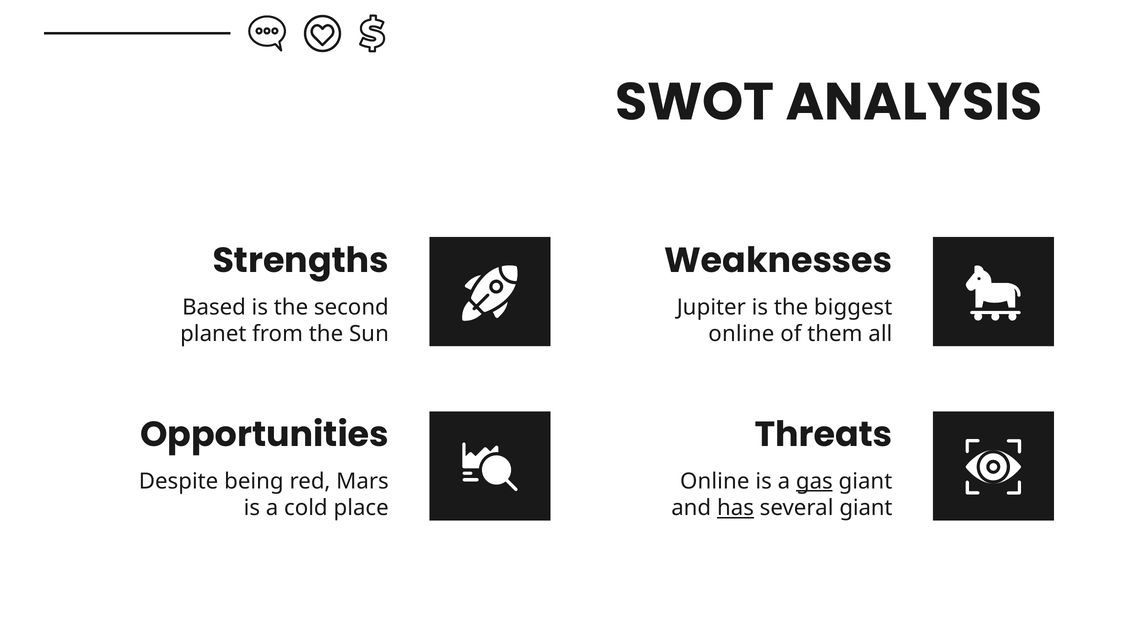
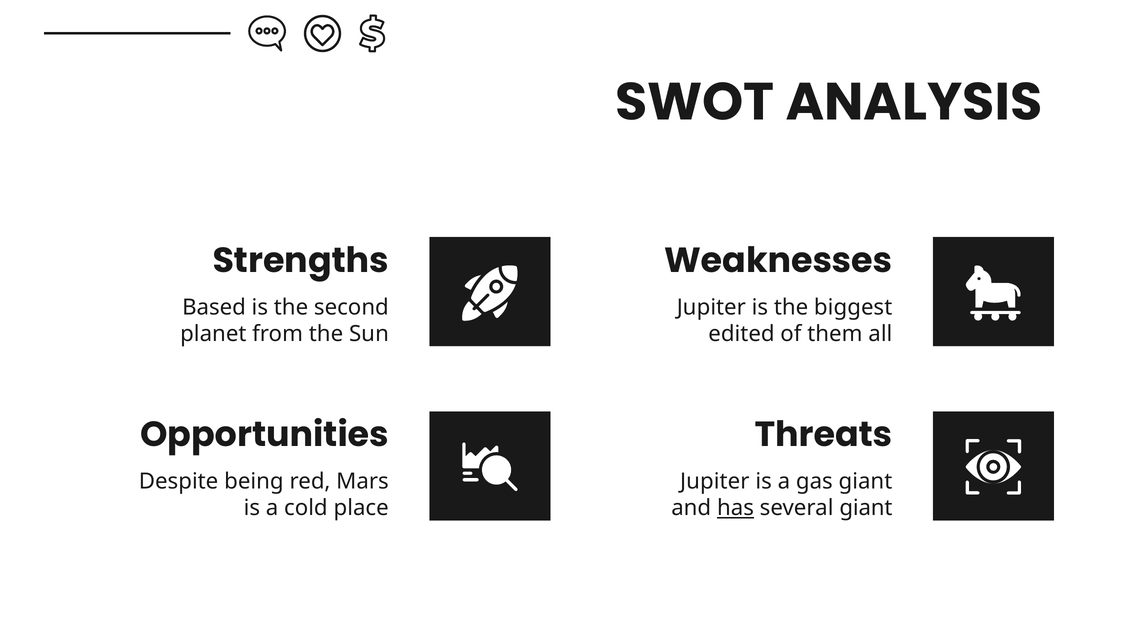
online: online -> edited (741, 334)
Online: Online -> Jupiter (715, 481)
gas underline: present -> none (814, 481)
